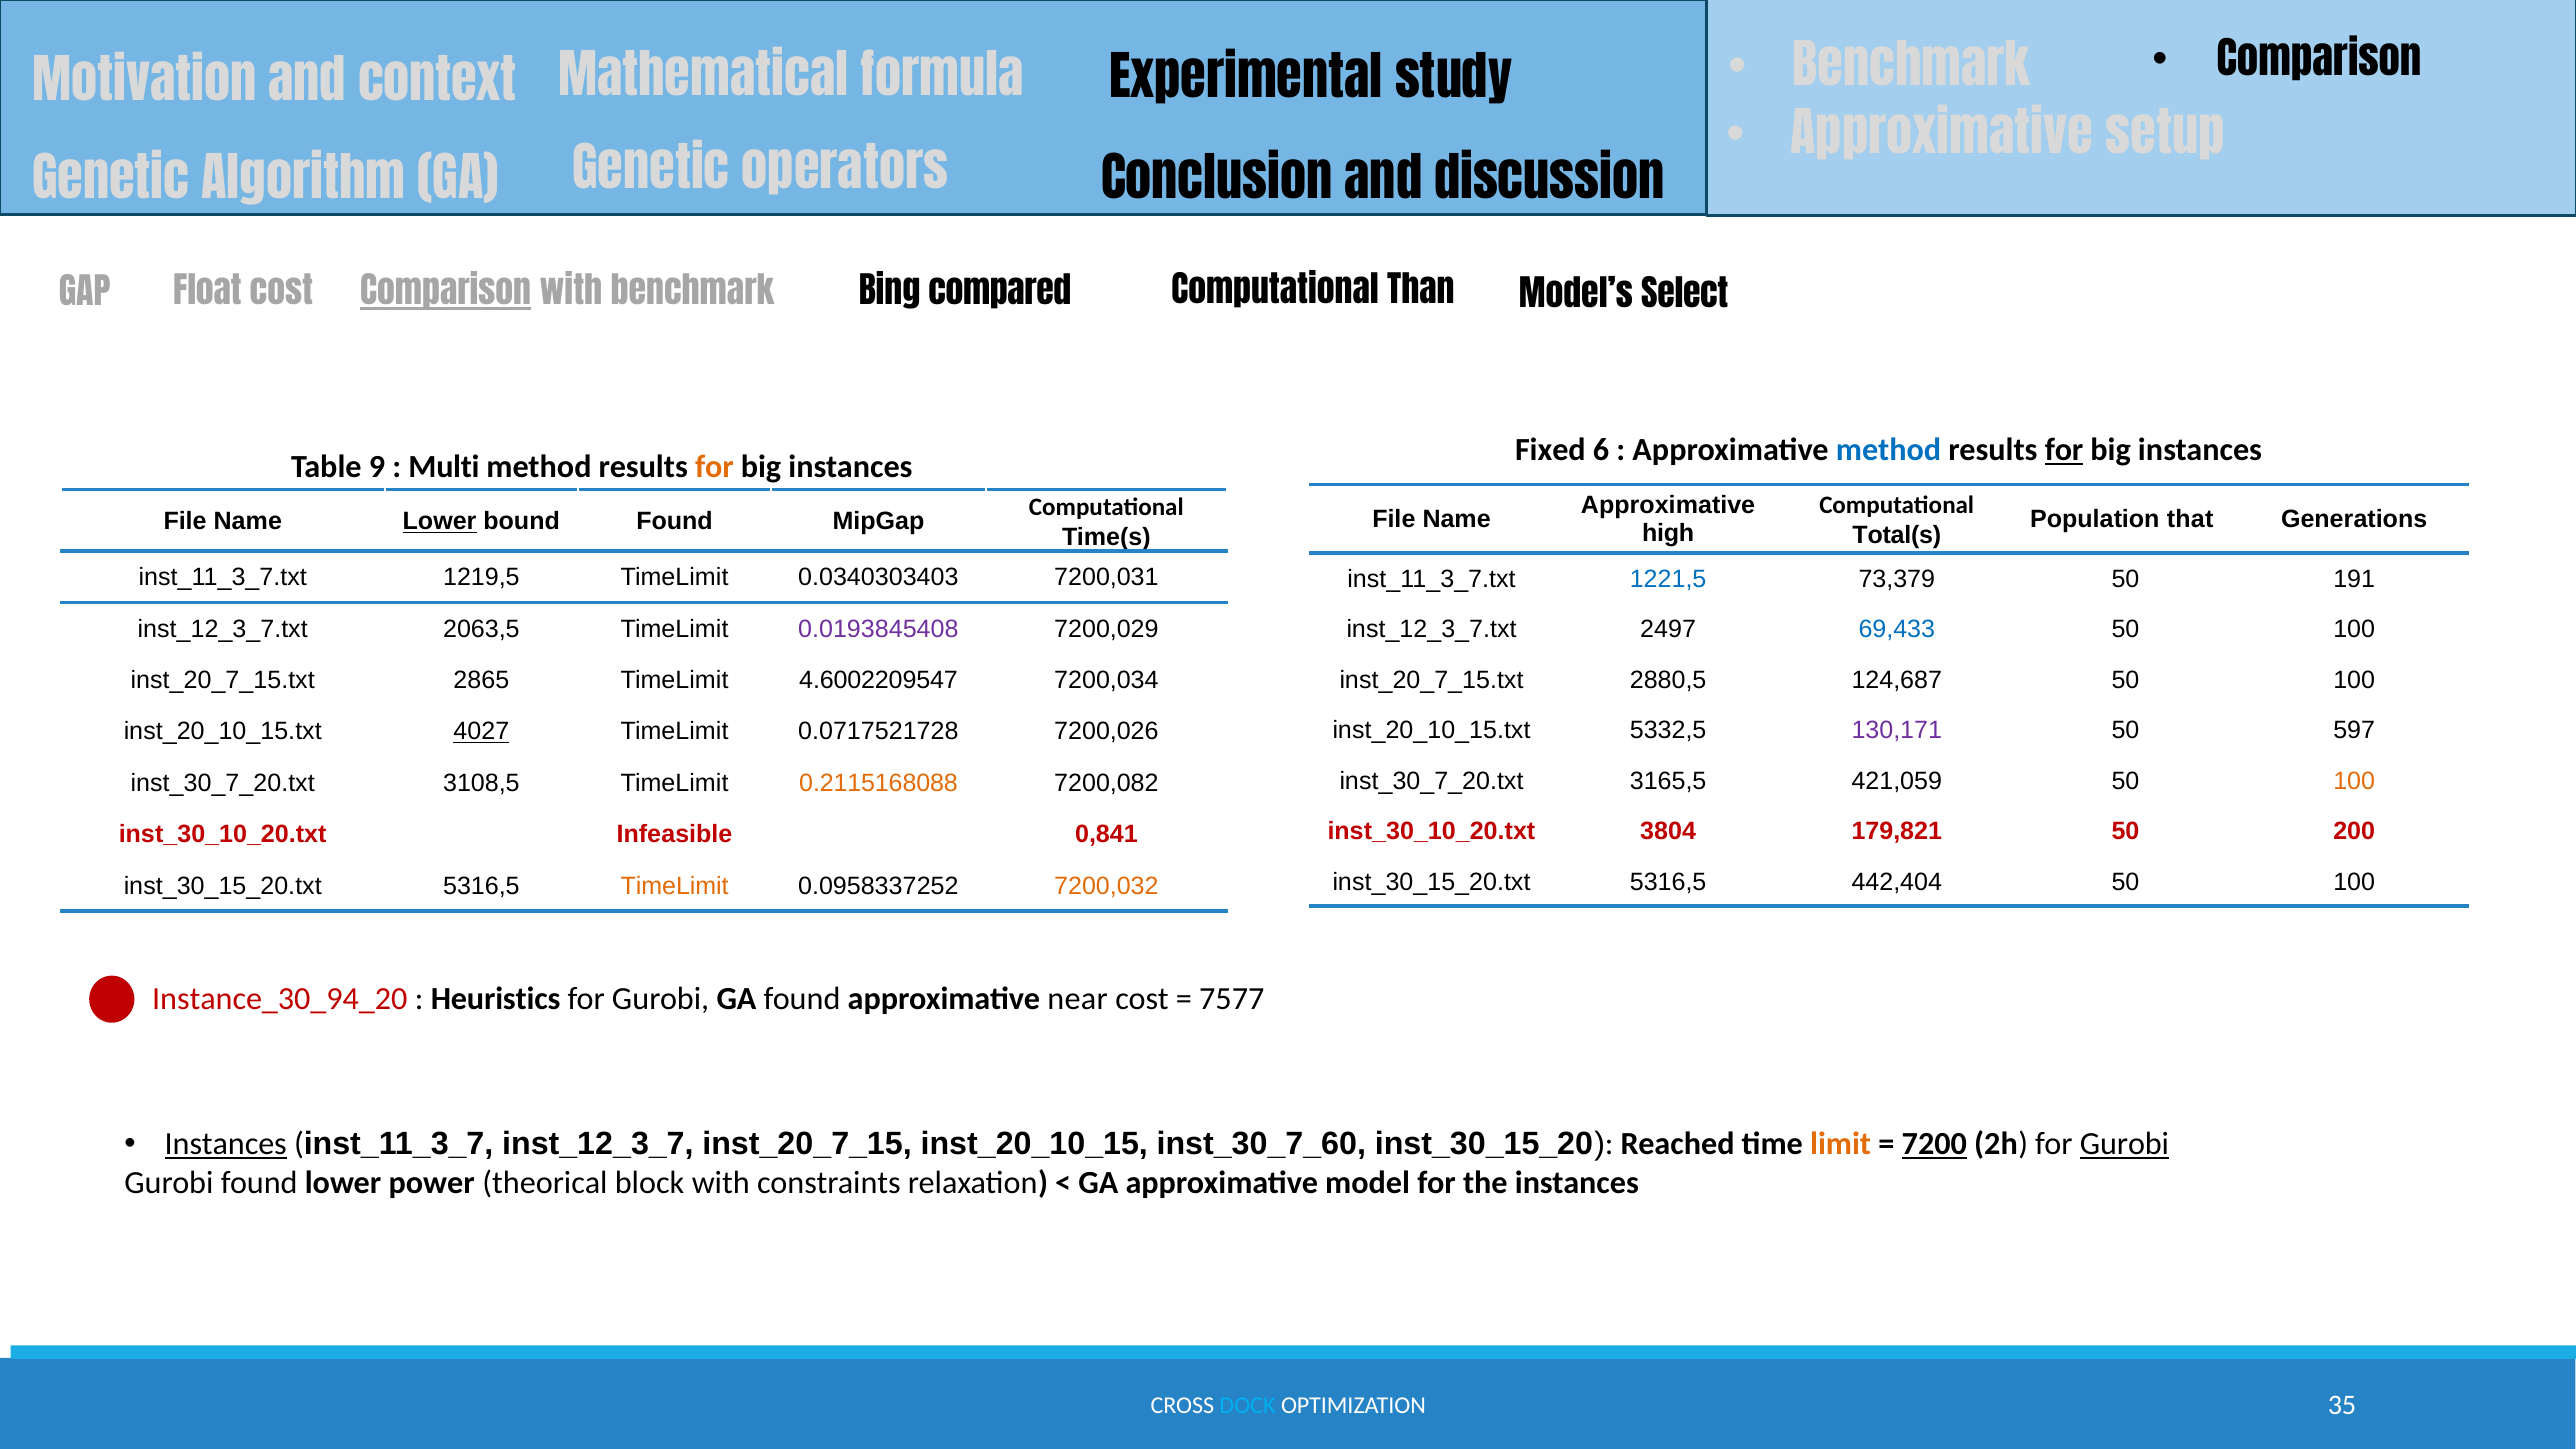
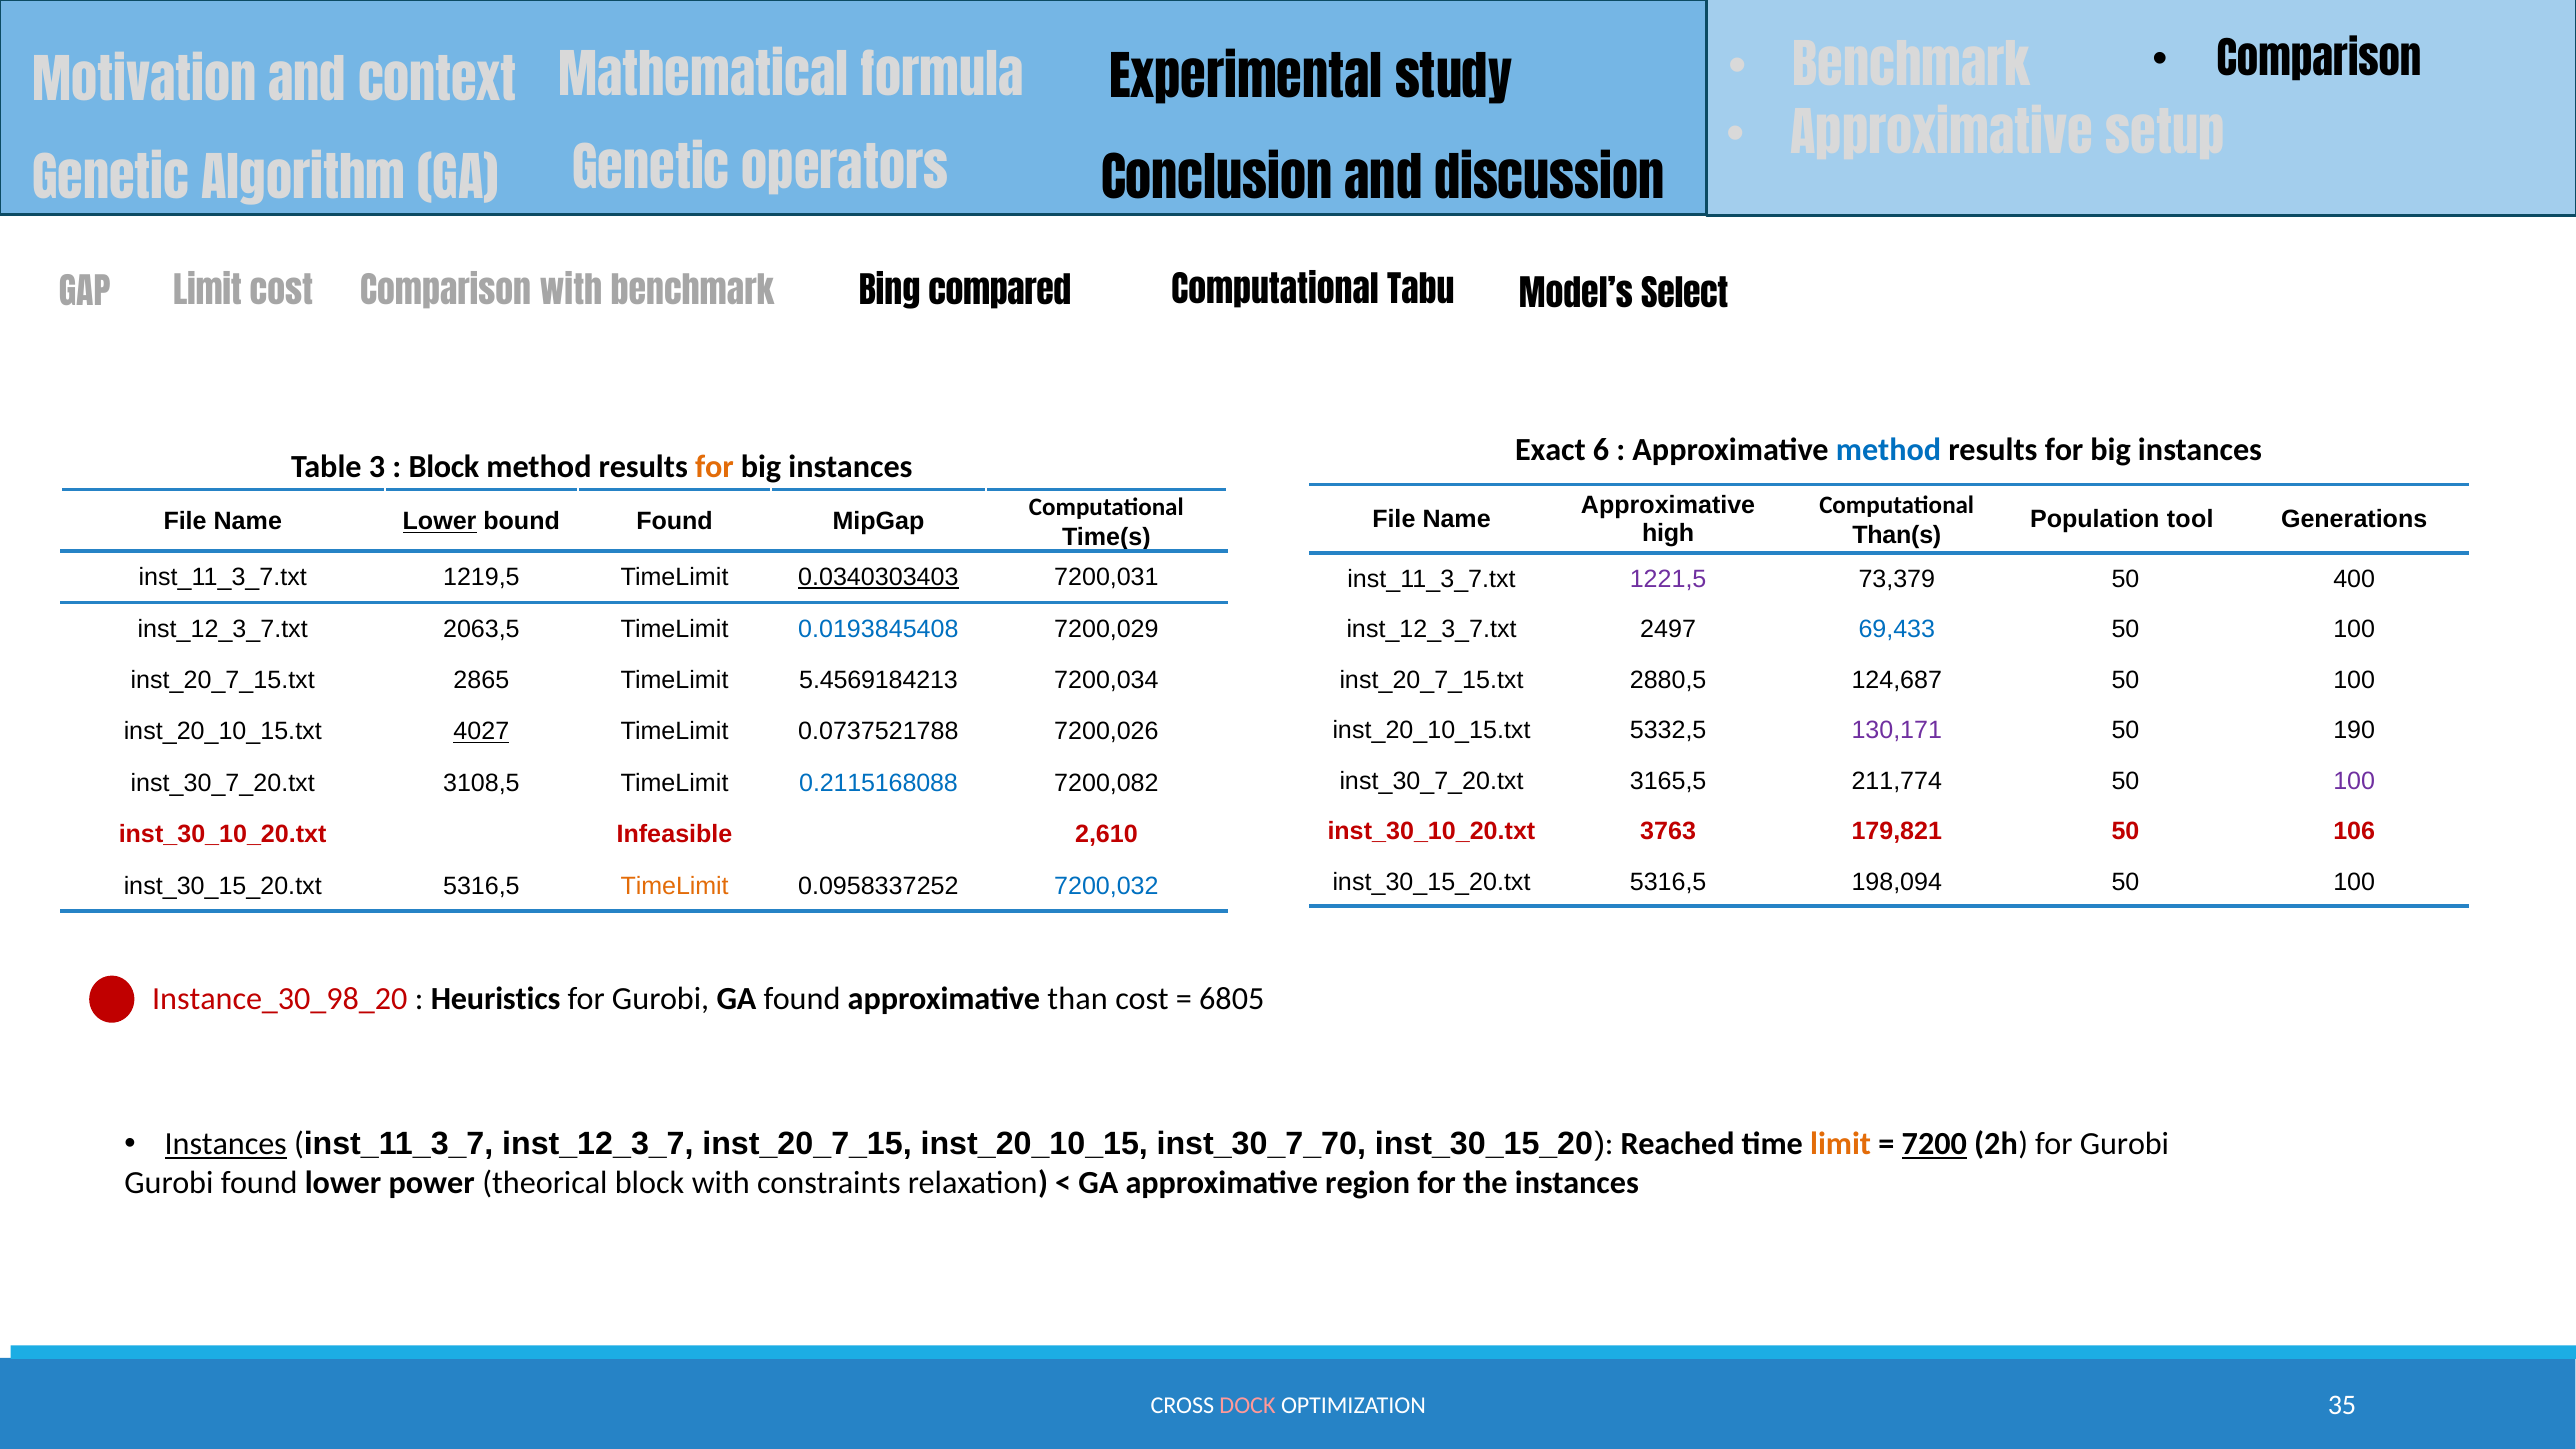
Comparison underline: present -> none (446, 293)
GAP Float: Float -> Limit (207, 293)
Than: Than -> Tabu (1421, 292)
Fixed: Fixed -> Exact (1550, 450)
for underline: present -> none (2064, 450)
9: 9 -> 3 (377, 467)
Multi: Multi -> Block (444, 467)
that: that -> tool (2190, 519)
Total(s: Total(s -> Than(s (1897, 535)
0.0340303403 underline: none -> present (878, 577)
1221,5 colour: blue -> purple (1668, 579)
191: 191 -> 400 (2354, 579)
0.0193845408 colour: purple -> blue (878, 629)
4.6002209547: 4.6002209547 -> 5.4569184213 (878, 680)
597: 597 -> 190 (2354, 730)
0.0717521728: 0.0717521728 -> 0.0737521788 (878, 732)
421,059: 421,059 -> 211,774 (1897, 781)
100 colour: orange -> purple (2354, 781)
0.2115168088 colour: orange -> blue (878, 783)
3804: 3804 -> 3763 (1668, 831)
200: 200 -> 106 (2354, 831)
0,841: 0,841 -> 2,610 (1106, 834)
442,404: 442,404 -> 198,094 (1897, 882)
7200,032 colour: orange -> blue (1106, 886)
Instance_30_94_20: Instance_30_94_20 -> Instance_30_98_20 (280, 999)
near: near -> than (1078, 999)
7577: 7577 -> 6805 (1232, 999)
inst_30_7_60: inst_30_7_60 -> inst_30_7_70 (1261, 1144)
Gurobi underline: present -> none (2124, 1144)
model: model -> region (1368, 1183)
DOCK colour: light blue -> pink (1248, 1405)
